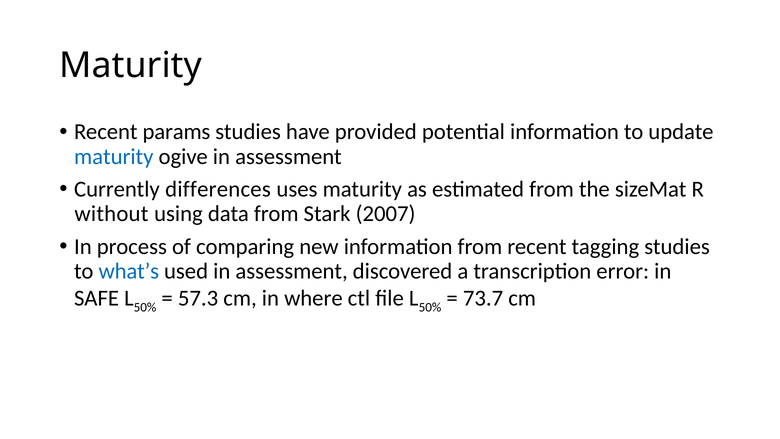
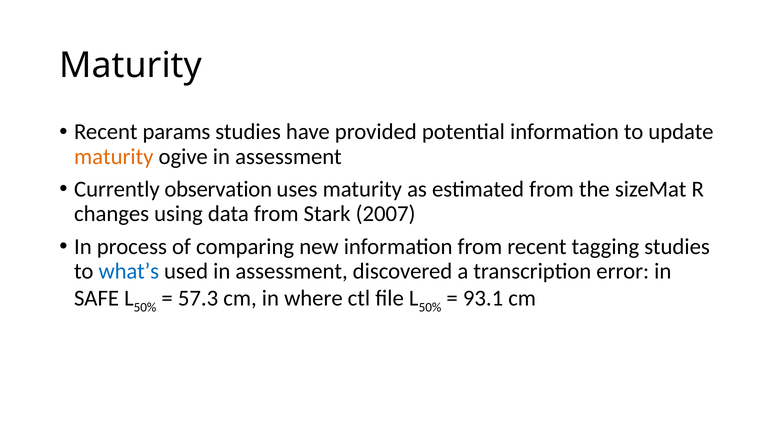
maturity colour: blue -> orange (114, 156)
differences: differences -> observation (218, 189)
without: without -> changes (112, 214)
73.7: 73.7 -> 93.1 (483, 298)
